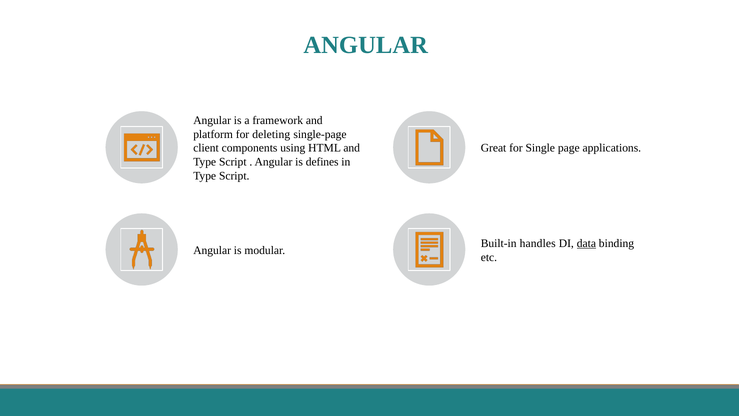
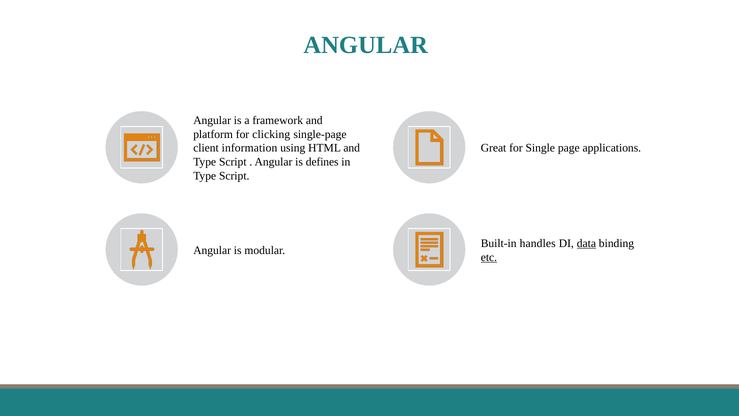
deleting: deleting -> clicking (271, 134)
components: components -> information (250, 148)
etc underline: none -> present (489, 257)
